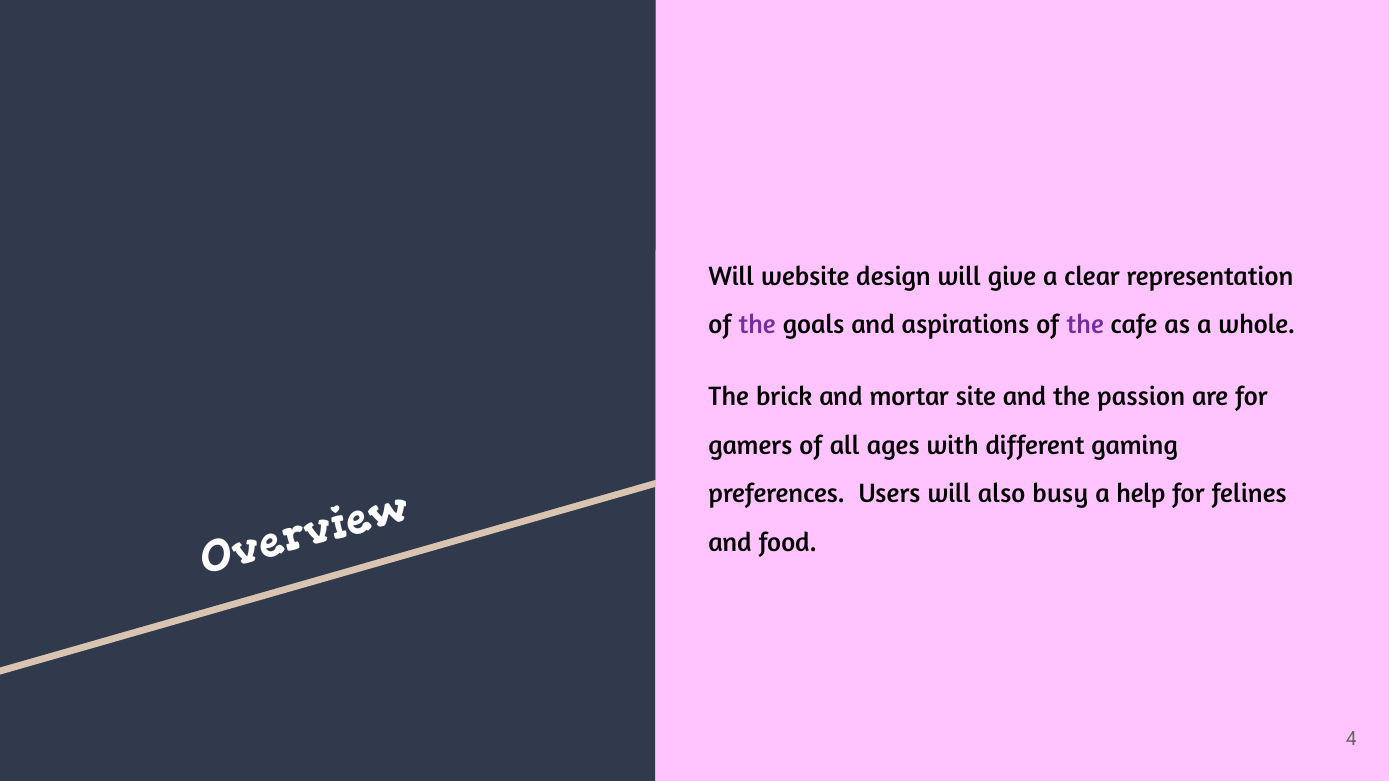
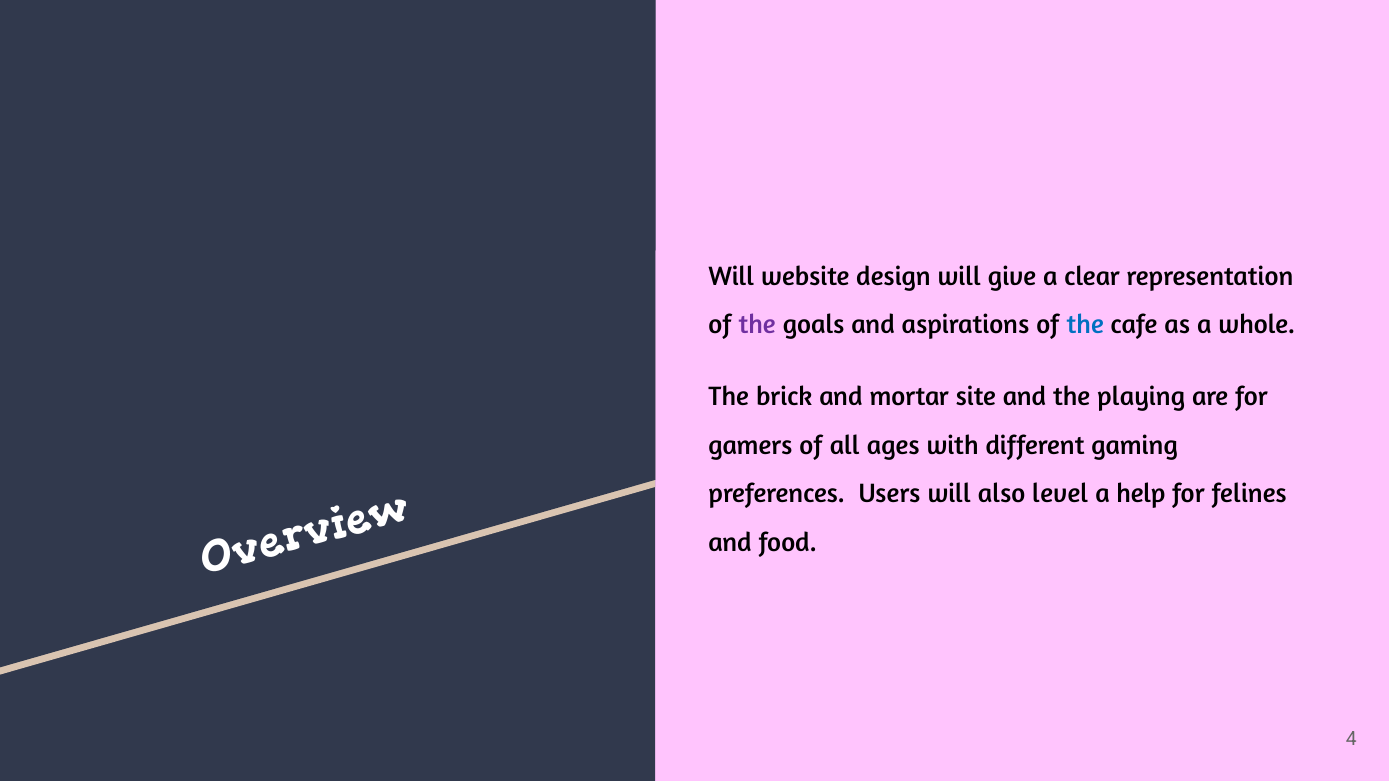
the colour: purple -> blue (1085, 325)
passion: passion -> playing (1141, 397)
busy: busy -> level (1060, 494)
